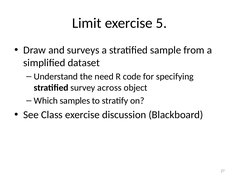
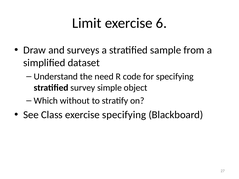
5: 5 -> 6 (161, 23)
across: across -> simple (110, 88)
samples: samples -> without (75, 101)
exercise discussion: discussion -> specifying (124, 115)
